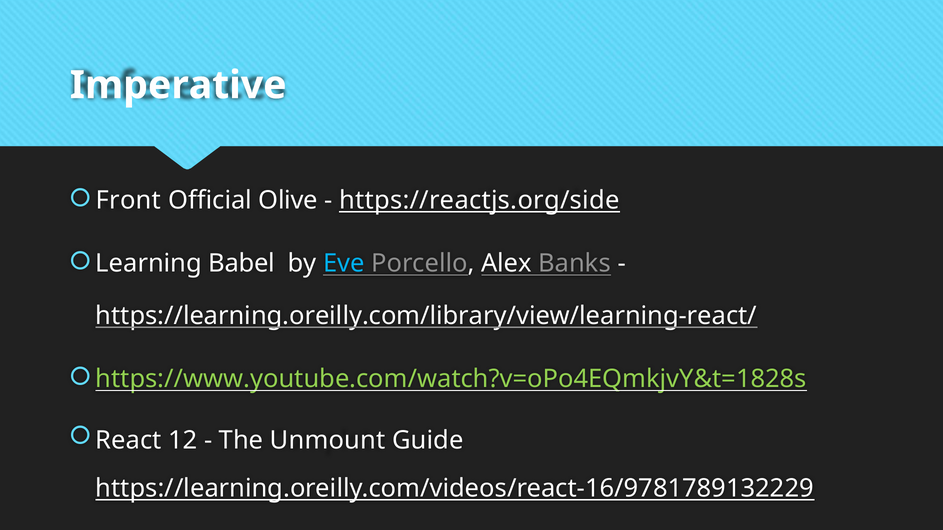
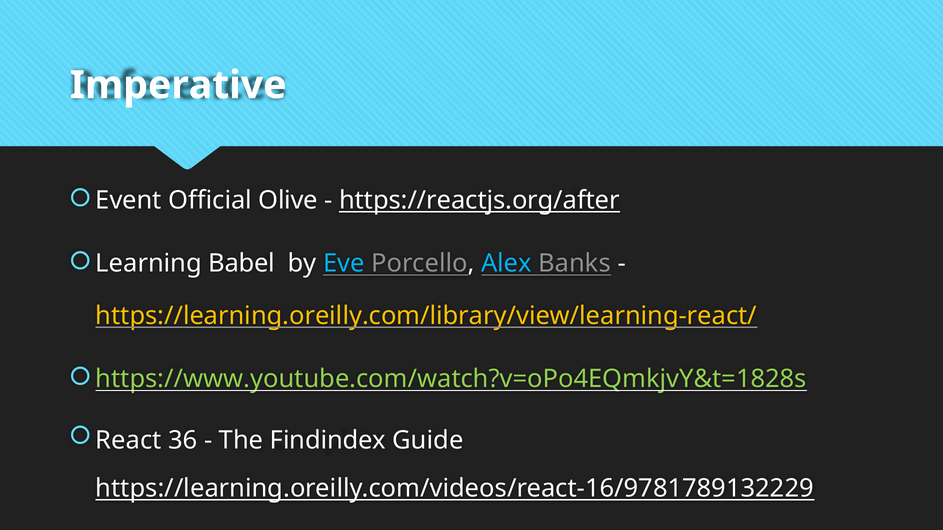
Front: Front -> Event (129, 200)
https://reactjs.org/side: https://reactjs.org/side -> https://reactjs.org/after (479, 200)
Alex colour: white -> light blue (506, 264)
https://learning.oreilly.com/library/view/learning-react/ colour: white -> yellow (426, 316)
12: 12 -> 36 (183, 441)
Unmount: Unmount -> Findindex (328, 441)
